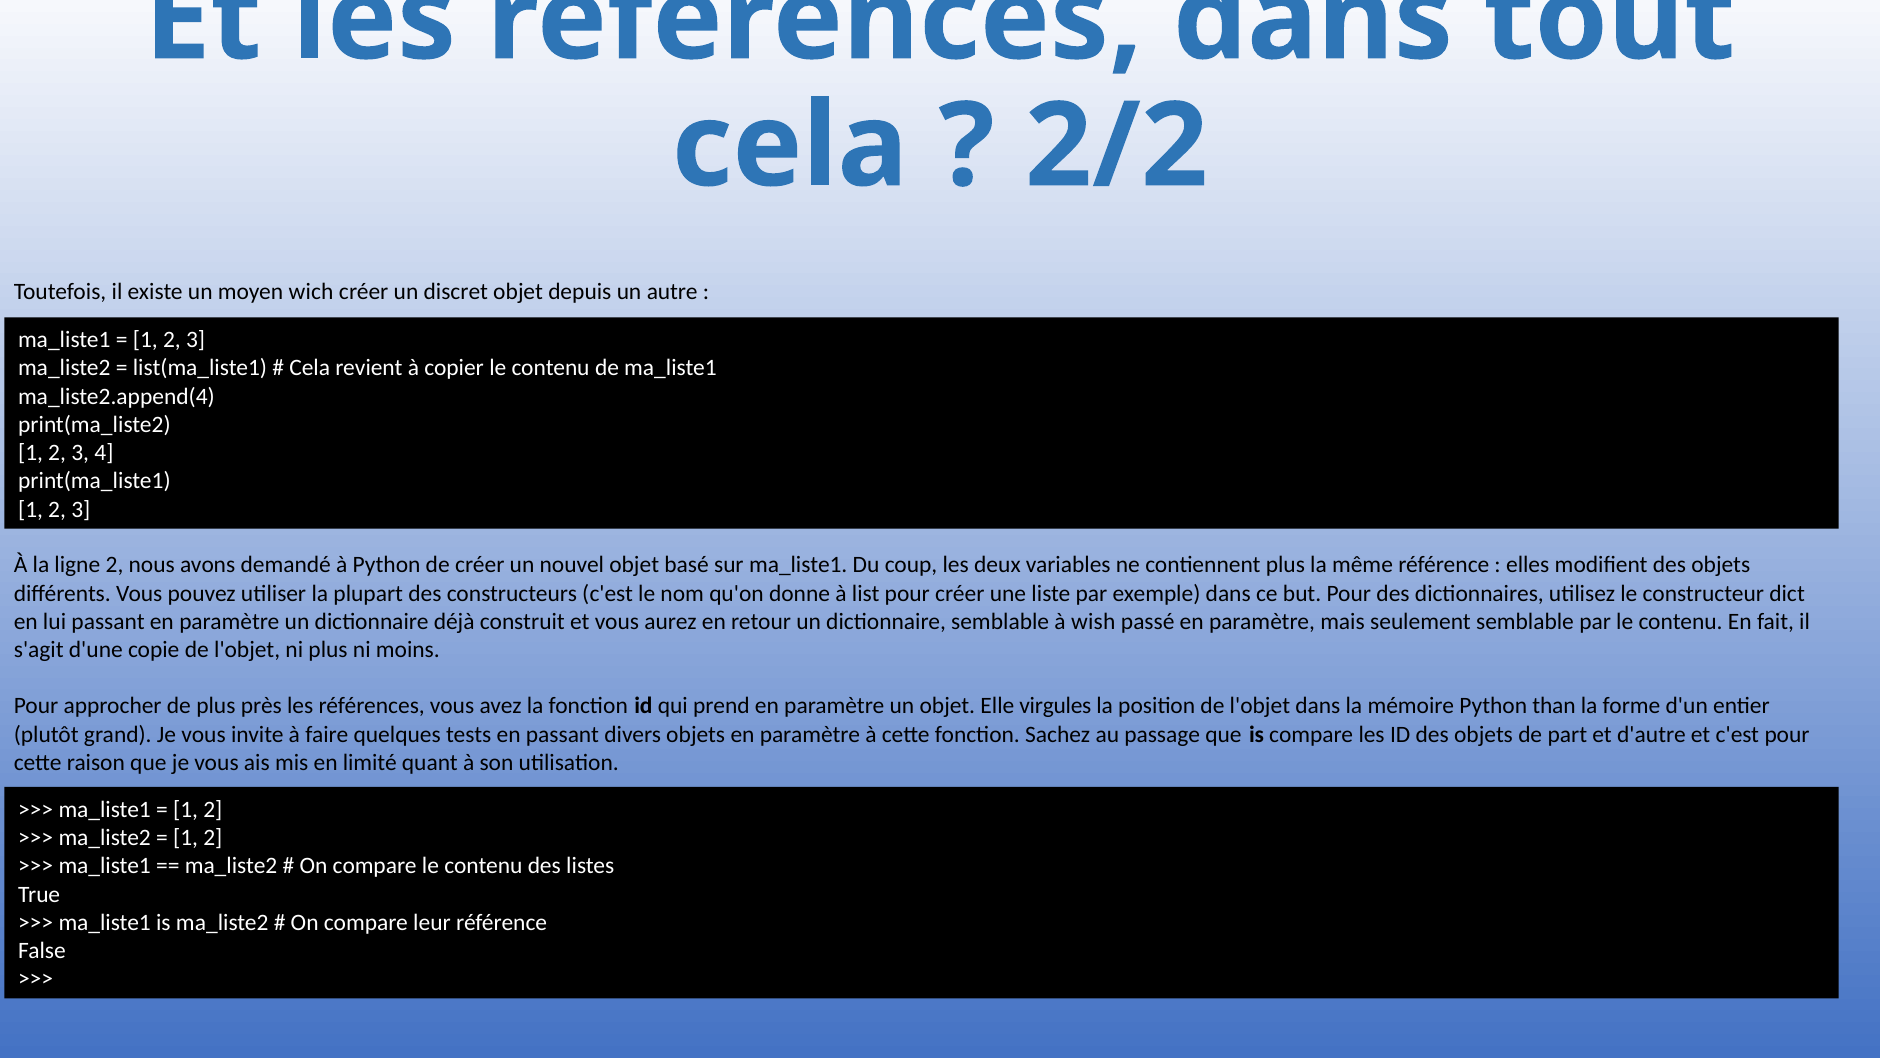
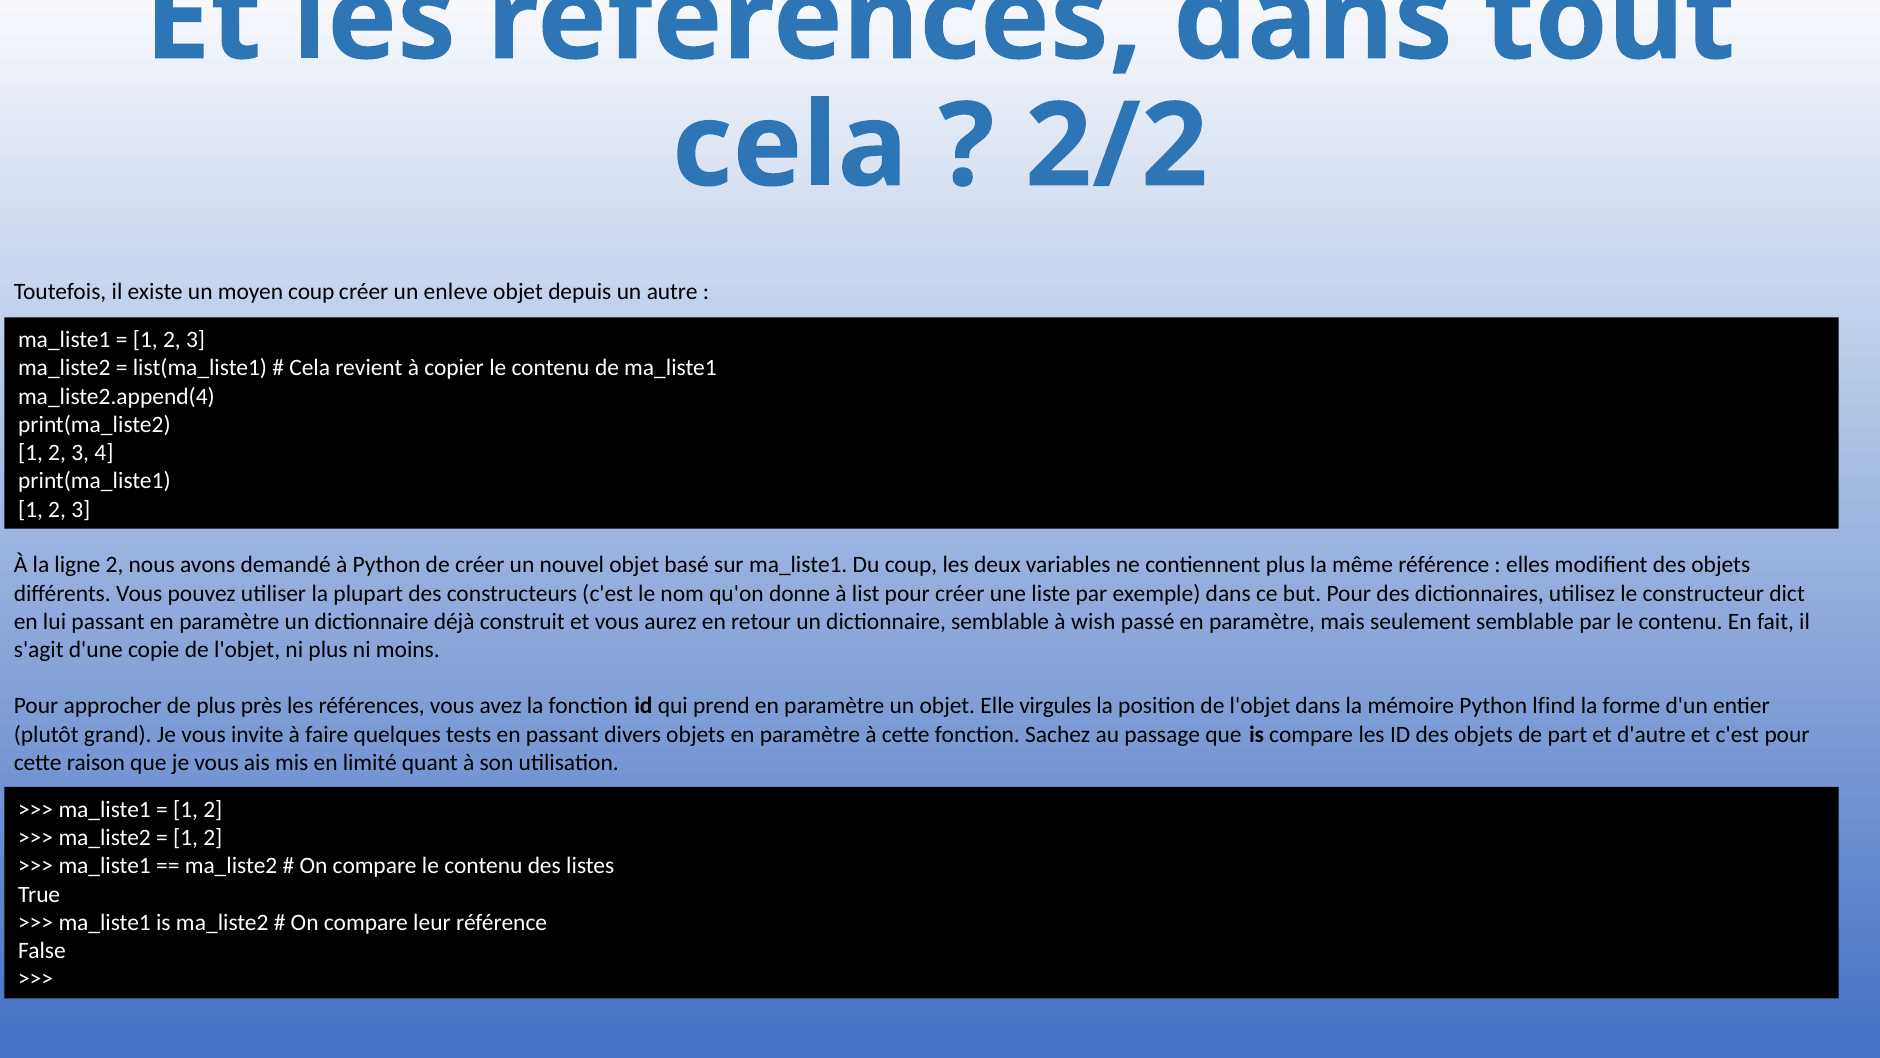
moyen wich: wich -> coup (311, 291)
discret: discret -> enleve (456, 291)
than: than -> lfind (1554, 706)
